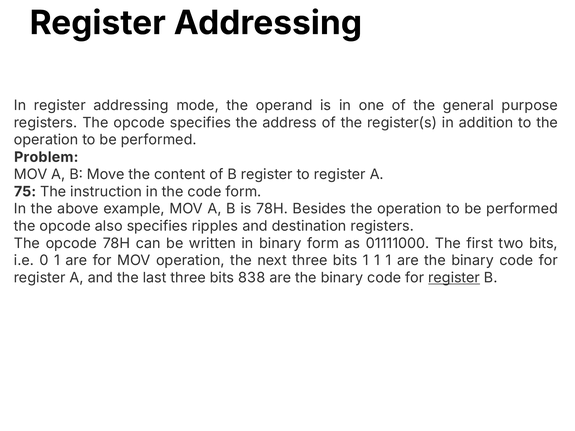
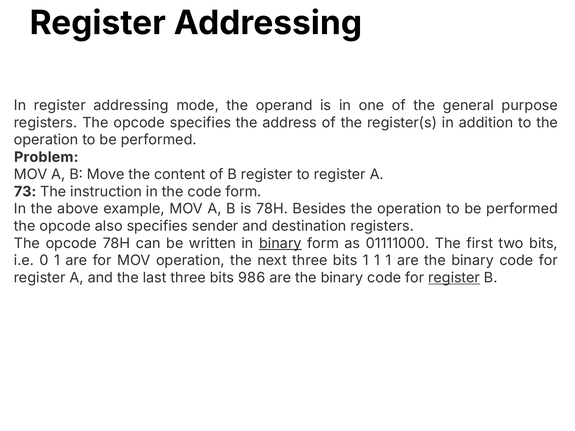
75: 75 -> 73 (25, 192)
ripples: ripples -> sender (215, 226)
binary underline: none -> present (280, 243)
838: 838 -> 986 (252, 278)
